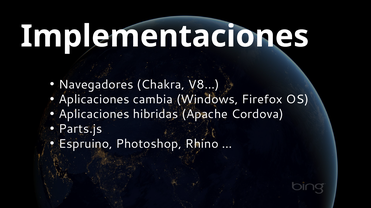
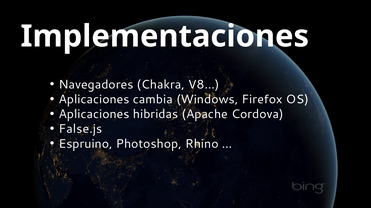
Parts.js: Parts.js -> False.js (80, 129)
